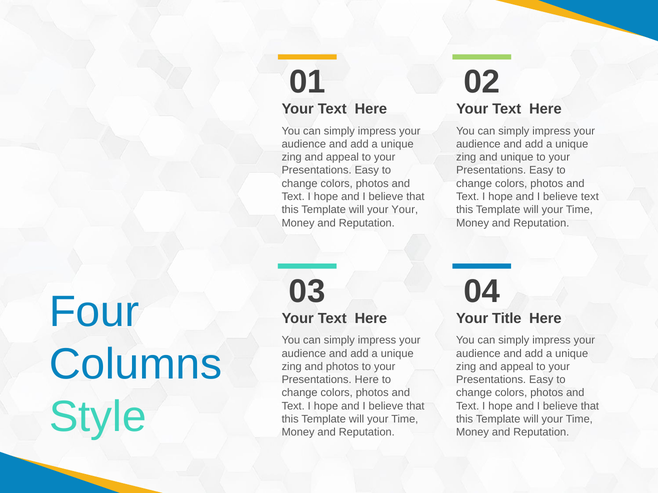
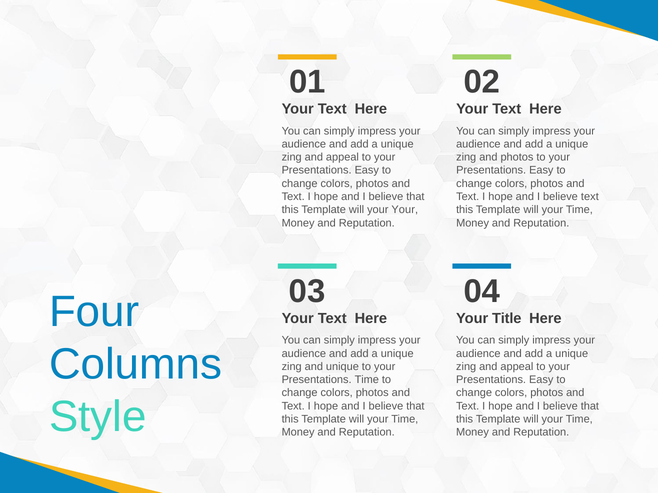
and unique: unique -> photos (517, 157)
and photos: photos -> unique (342, 367)
Presentations Here: Here -> Time (367, 380)
